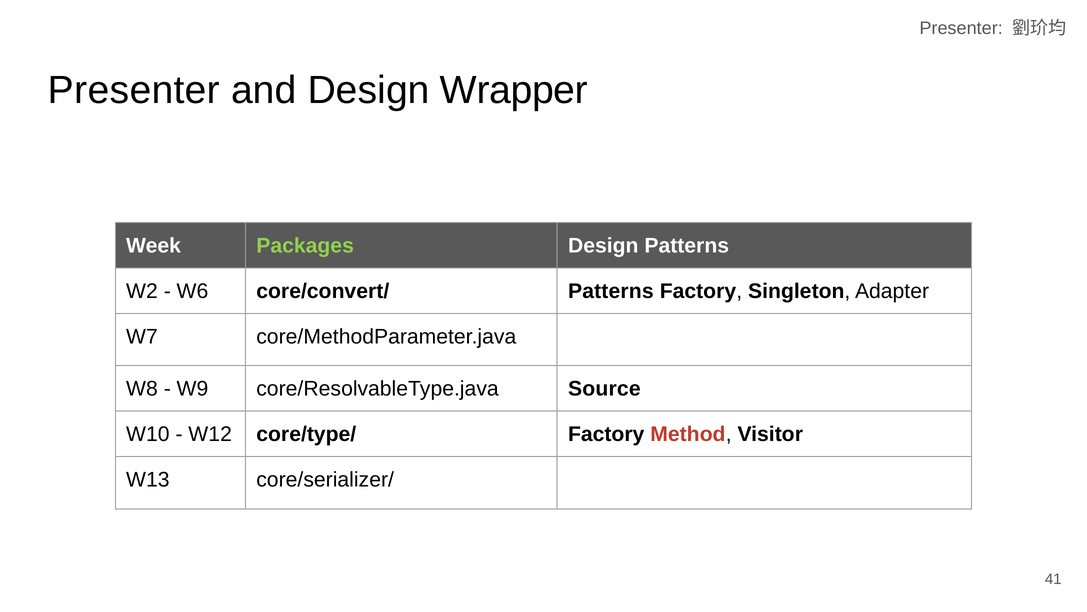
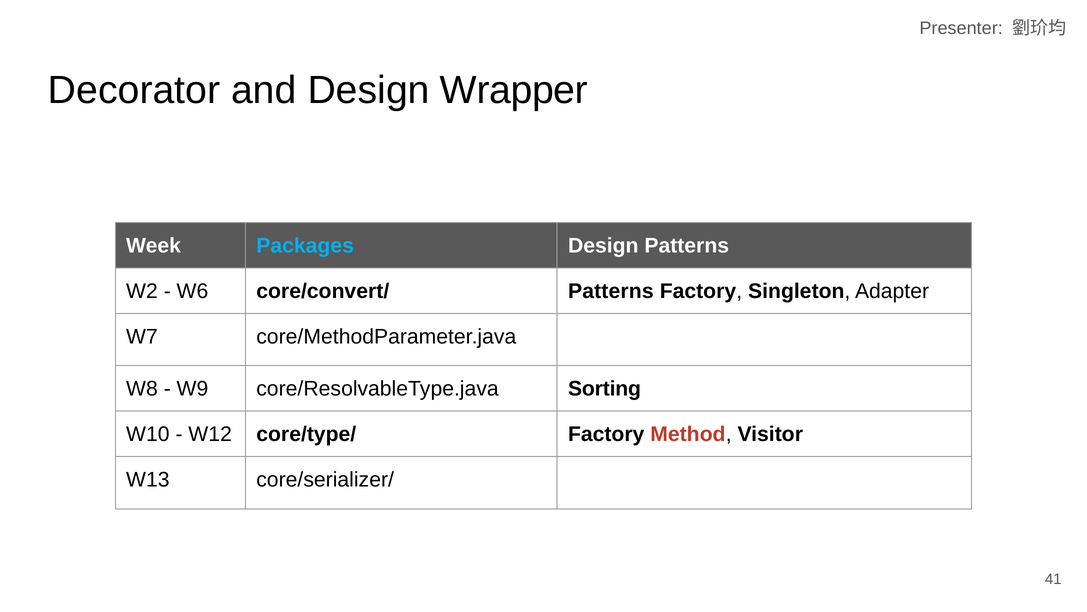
Presenter: Presenter -> Decorator (134, 90)
Packages colour: light green -> light blue (305, 245)
Source: Source -> Sorting (605, 388)
